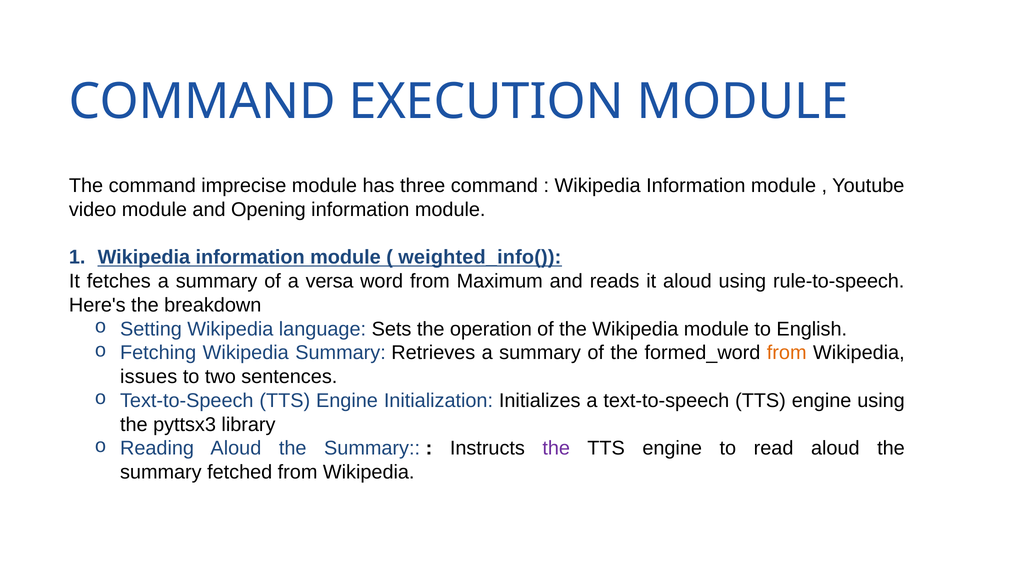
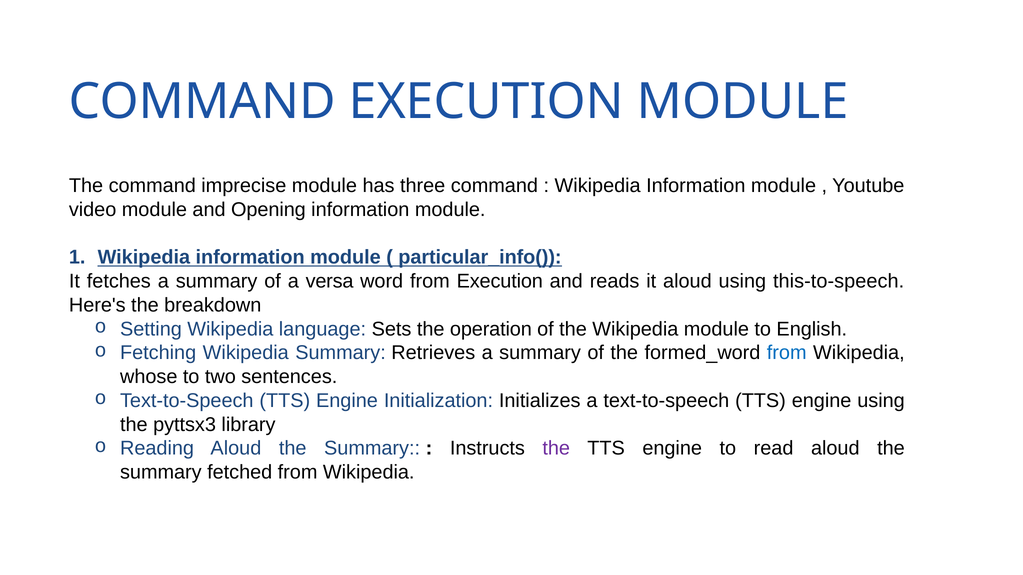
weighted_info(: weighted_info( -> particular_info( (480, 258)
from Maximum: Maximum -> Execution (500, 281)
rule-to-speech: rule-to-speech -> this-to-speech (839, 281)
from colour: orange -> blue (787, 353)
issues: issues -> whose (149, 377)
